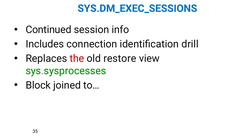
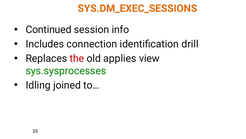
SYS.DM_EXEC_SESSIONS colour: blue -> orange (137, 8)
restore: restore -> applies (120, 58)
Block: Block -> Idling (38, 85)
